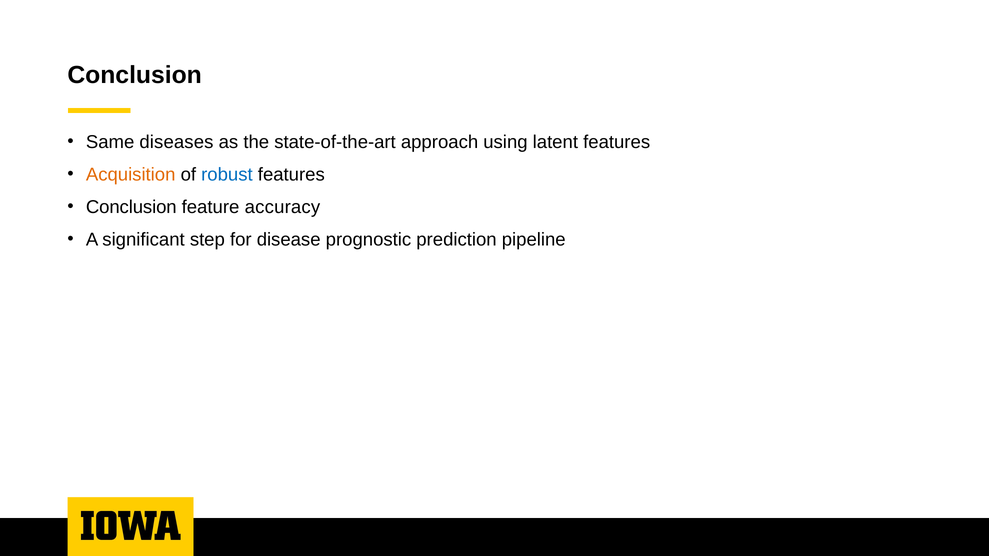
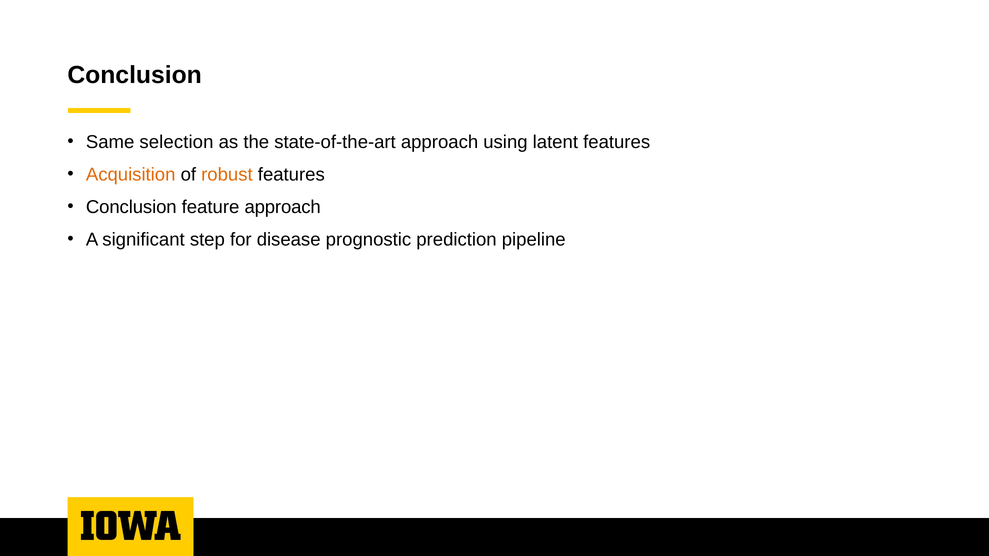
diseases: diseases -> selection (176, 142)
robust colour: blue -> orange (227, 175)
feature accuracy: accuracy -> approach (283, 207)
